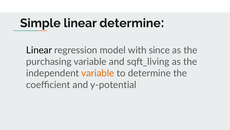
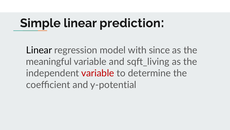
linear determine: determine -> prediction (130, 23)
purchasing: purchasing -> meaningful (49, 61)
variable colour: orange -> red (98, 73)
